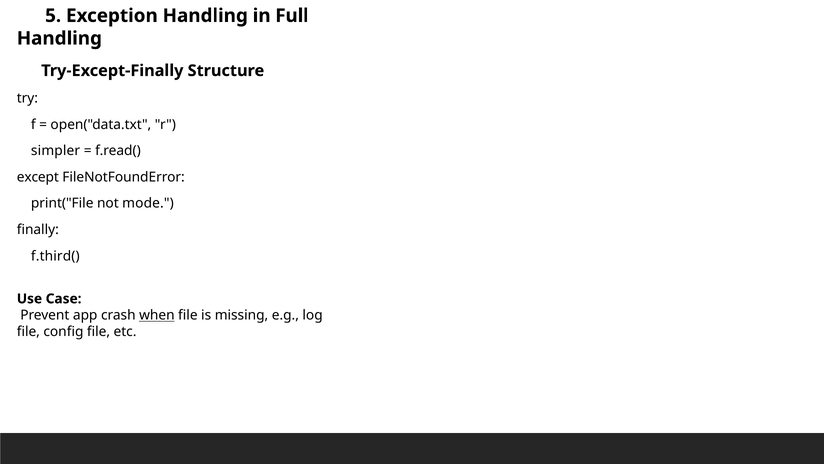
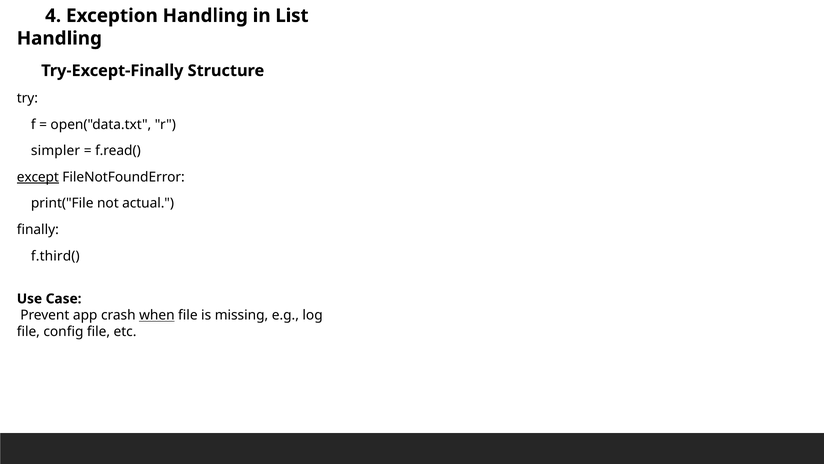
5: 5 -> 4 (53, 16)
Full: Full -> List (292, 16)
except underline: none -> present (38, 177)
mode: mode -> actual (148, 203)
